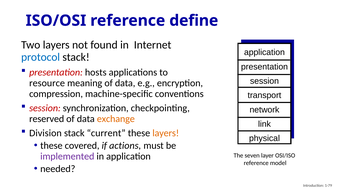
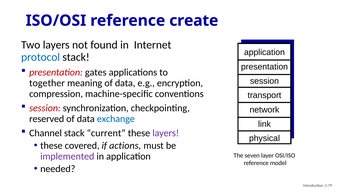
define: define -> create (194, 21)
hosts: hosts -> gates (96, 72)
resource: resource -> together (47, 83)
exchange colour: orange -> blue (116, 119)
Division: Division -> Channel (46, 133)
layers colour: orange -> purple (166, 133)
